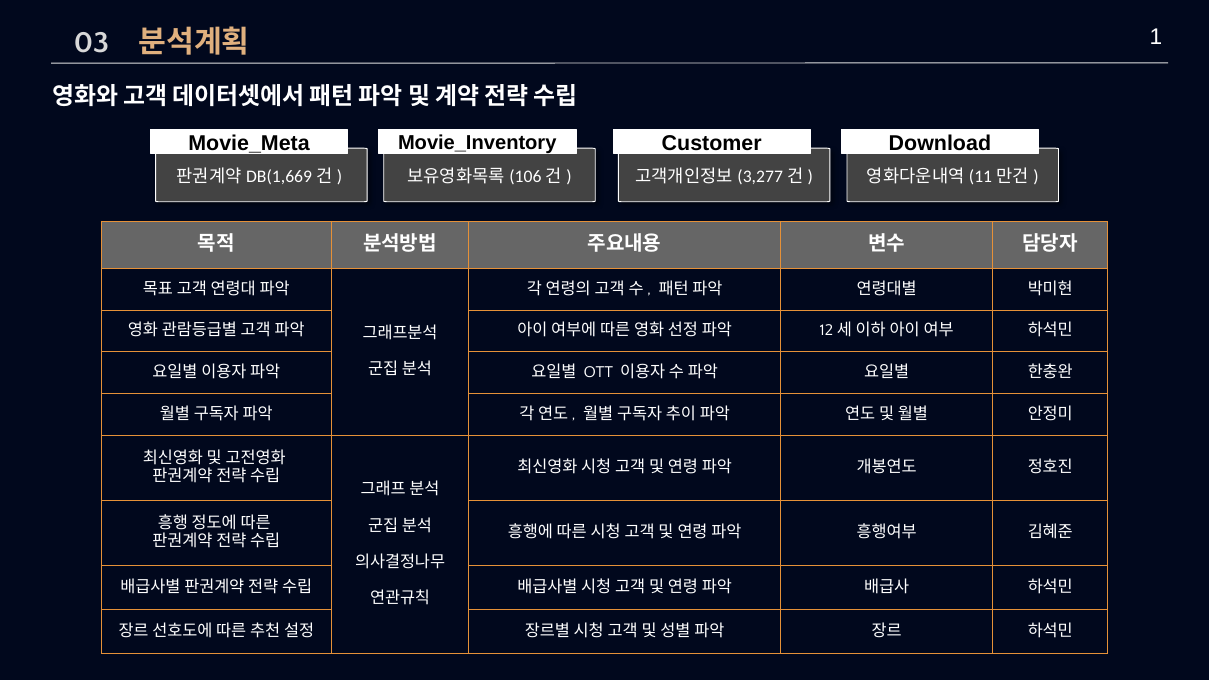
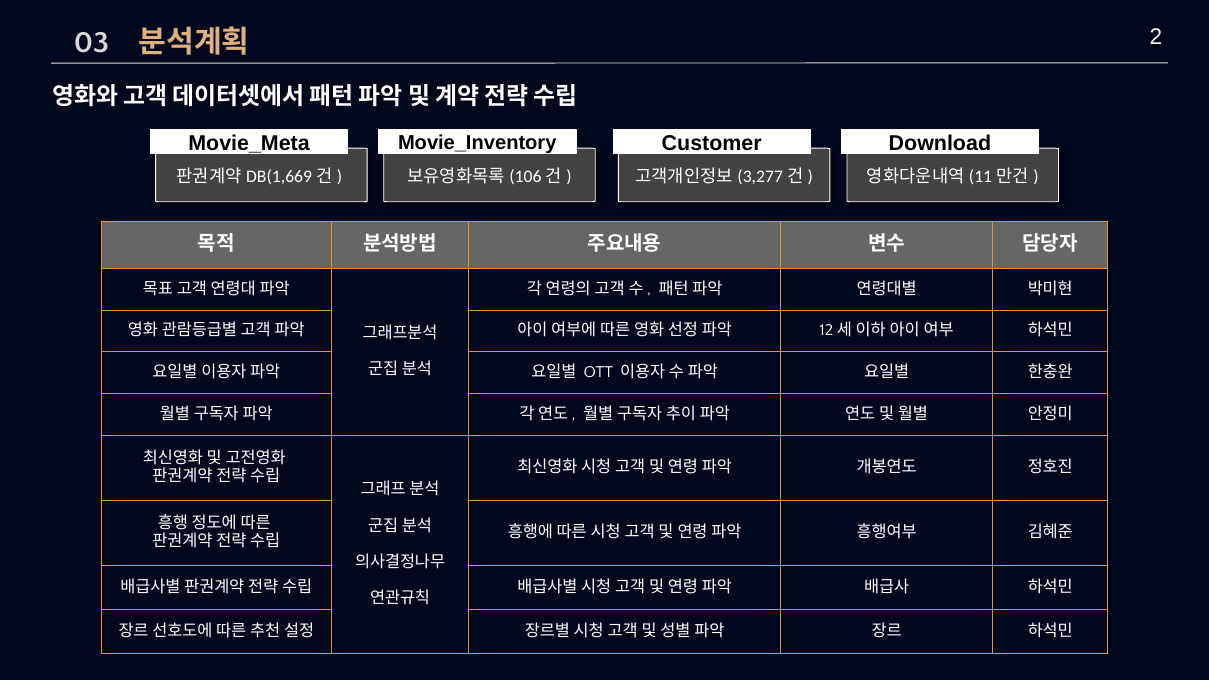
1: 1 -> 2 (1156, 37)
